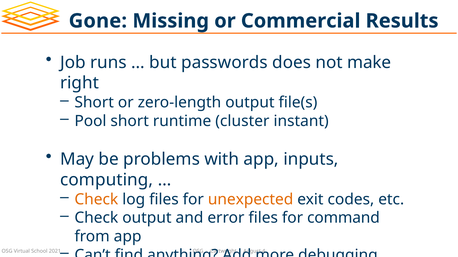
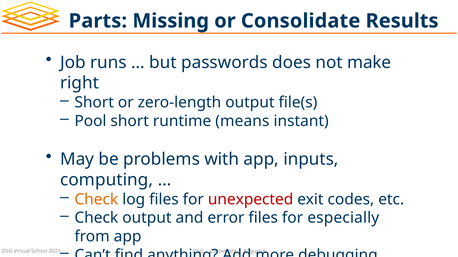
Gone: Gone -> Parts (98, 21)
Commercial: Commercial -> Consolidate (301, 21)
cluster: cluster -> means (242, 121)
unexpected colour: orange -> red (251, 200)
command: command -> especially (343, 218)
